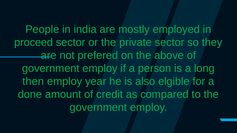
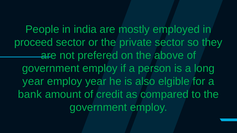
then: then -> year (33, 82)
done: done -> bank (30, 95)
